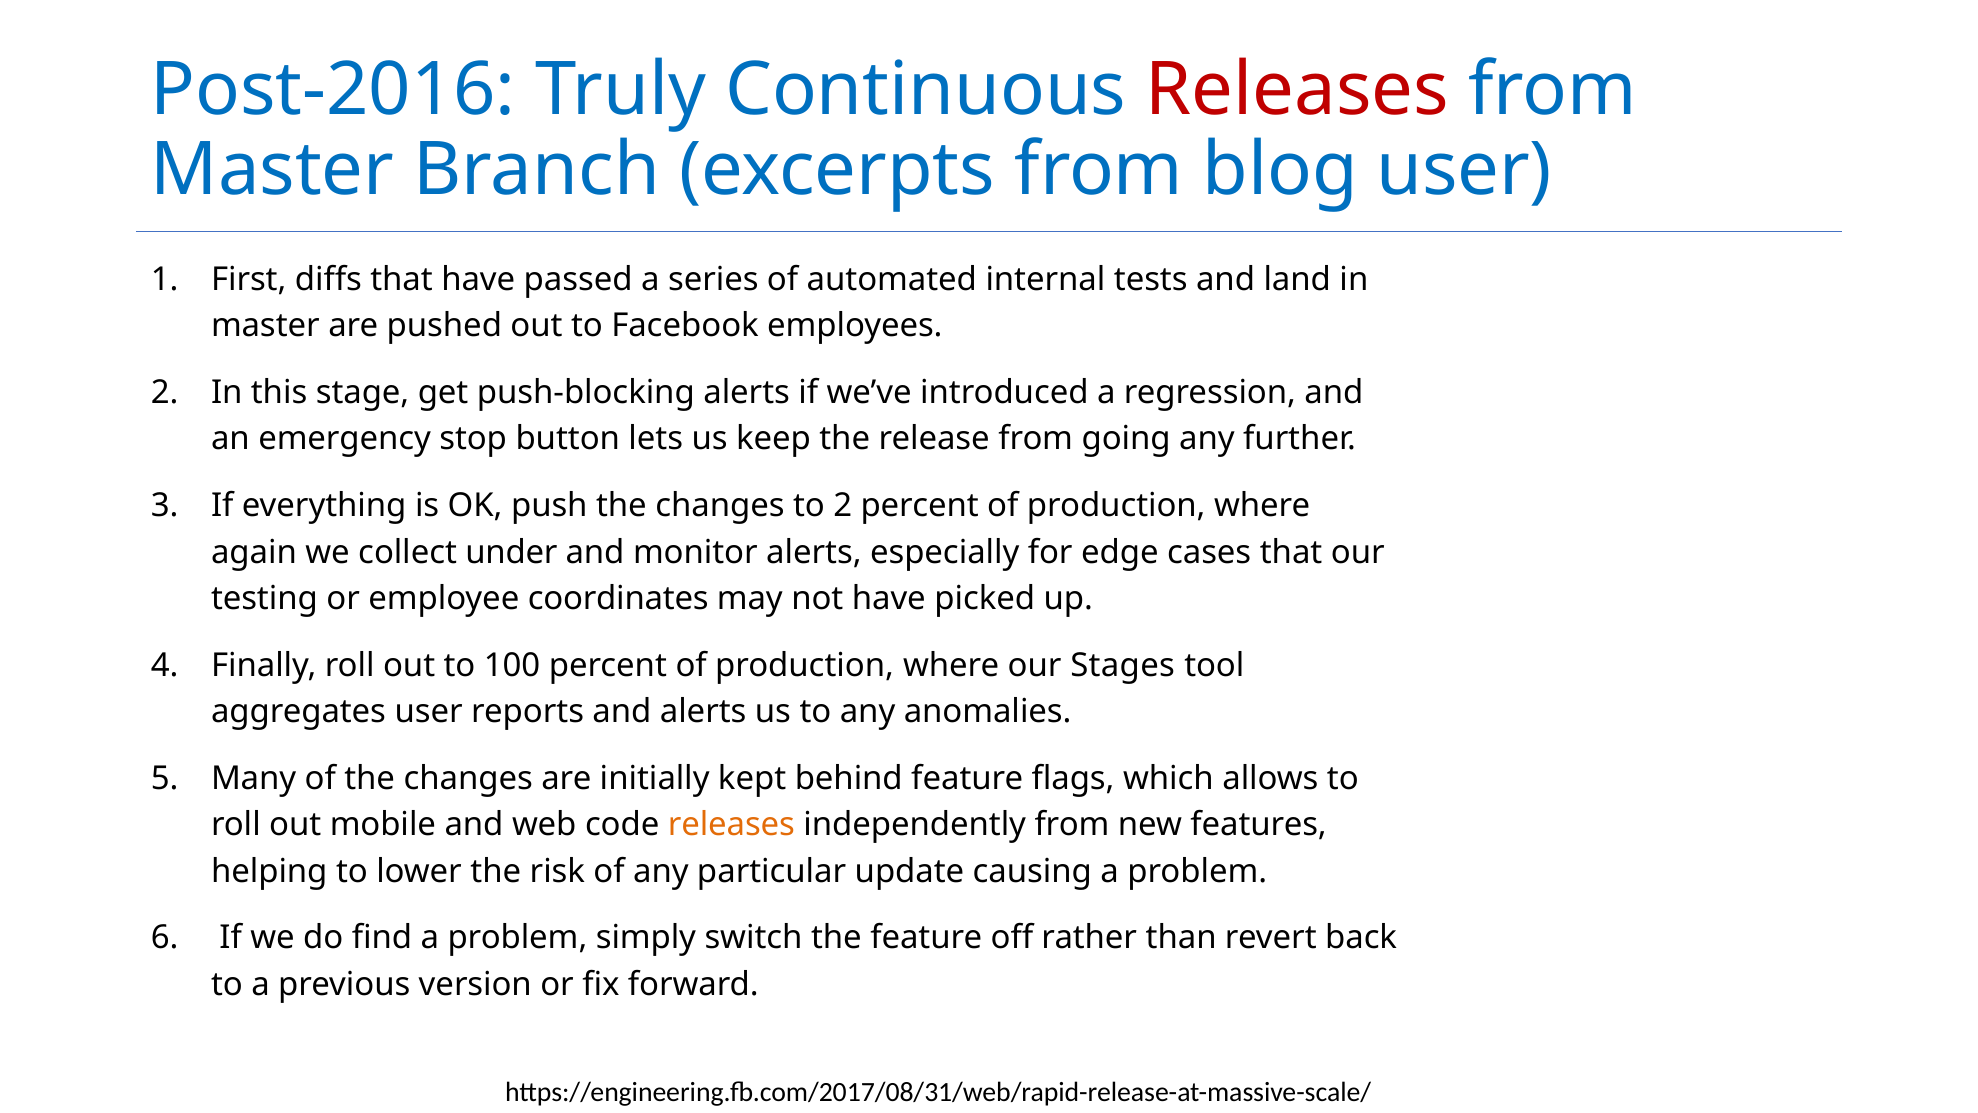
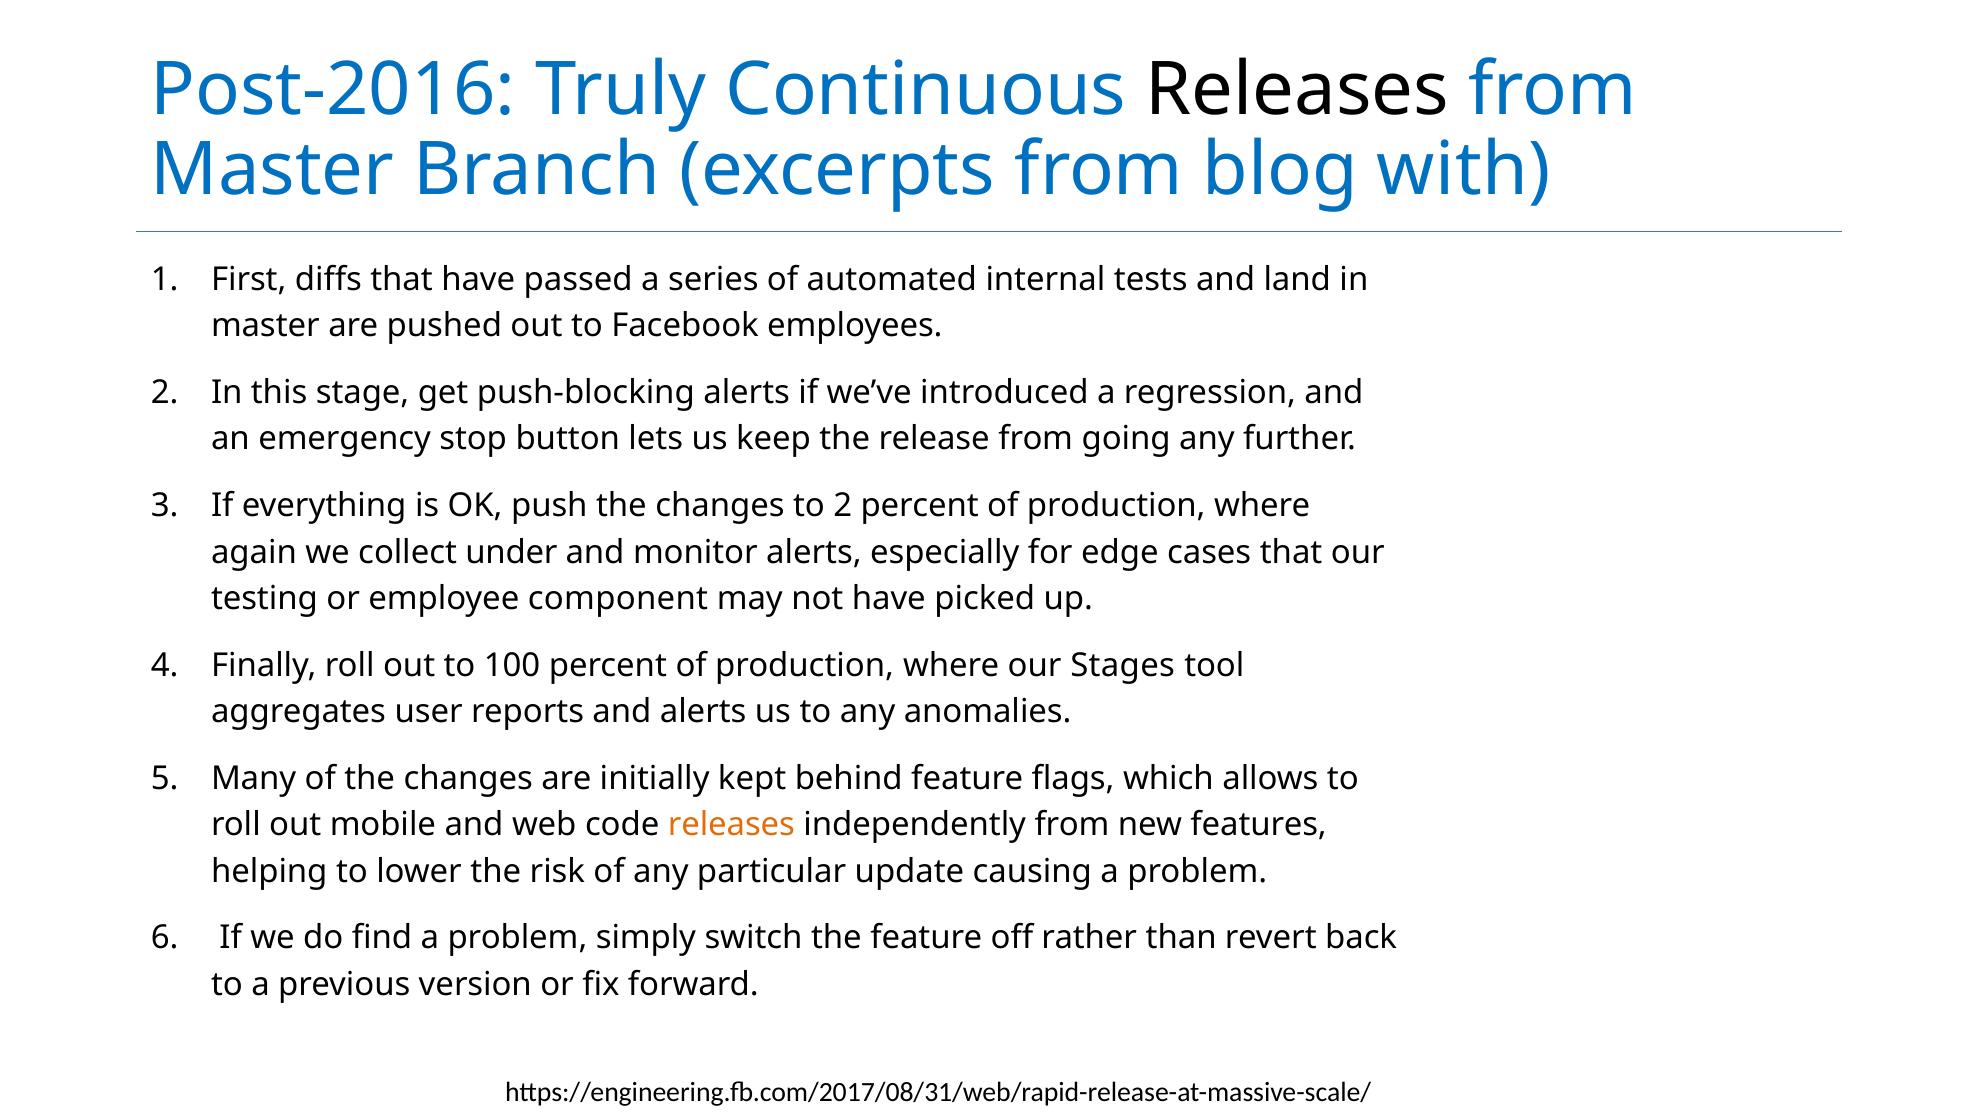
Releases colour: red -> black (1297, 90)
blog user: user -> with (1464, 170)
coordinates: coordinates -> component (618, 598)
